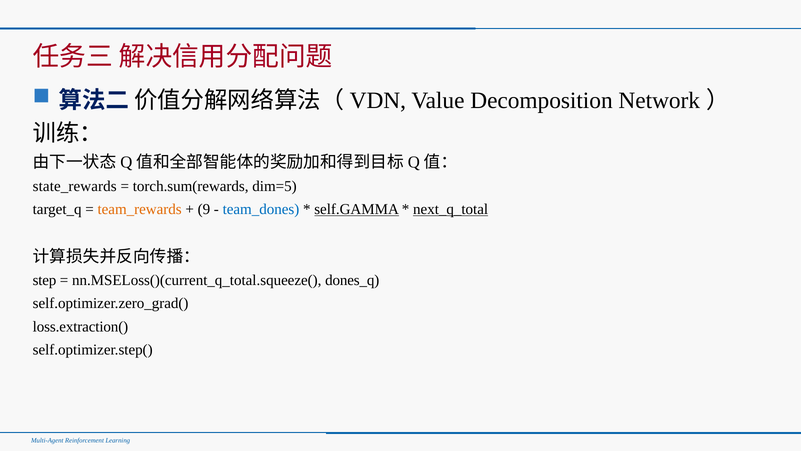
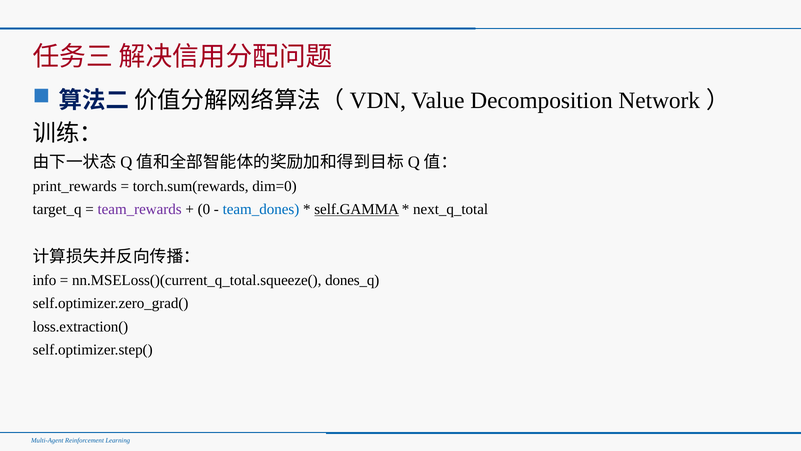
state_rewards: state_rewards -> print_rewards (75, 186)
dim=5: dim=5 -> dim=0 (274, 186)
team_rewards colour: orange -> purple (140, 209)
9: 9 -> 0 (204, 209)
next_q_total underline: present -> none (451, 209)
step: step -> info (44, 280)
